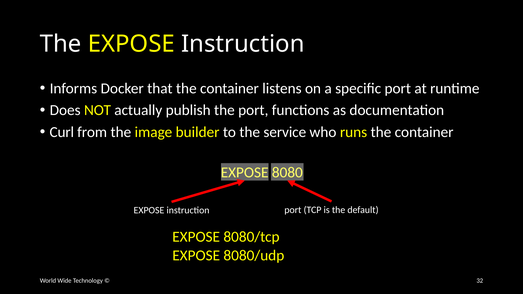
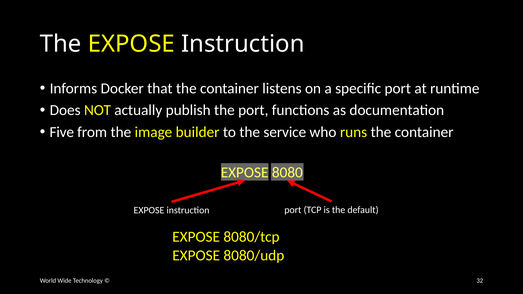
Curl: Curl -> Five (62, 132)
